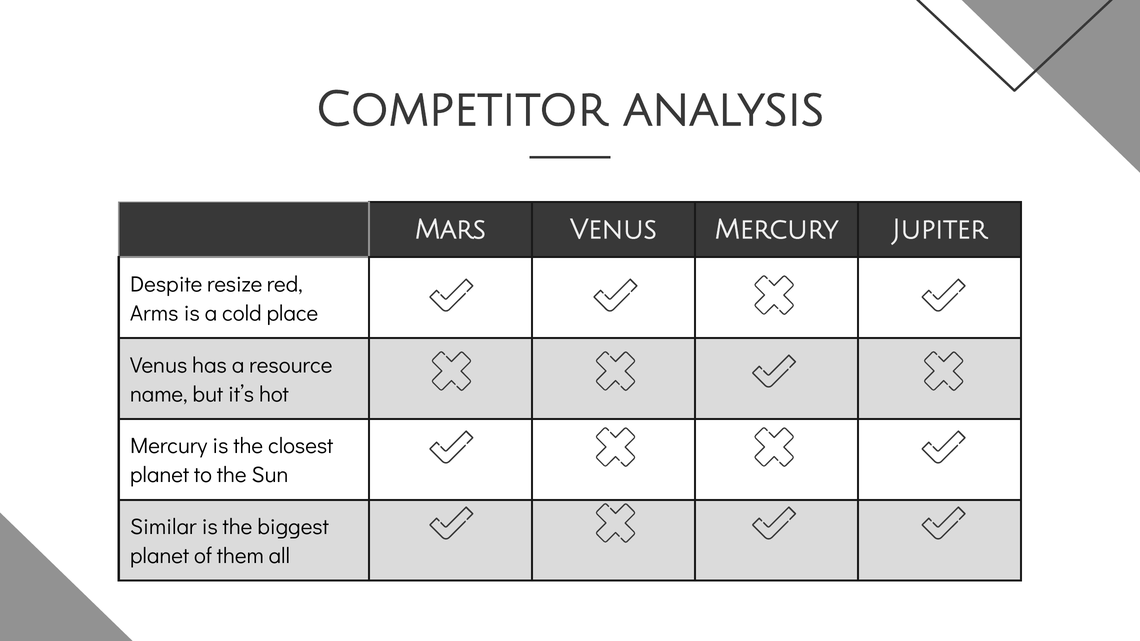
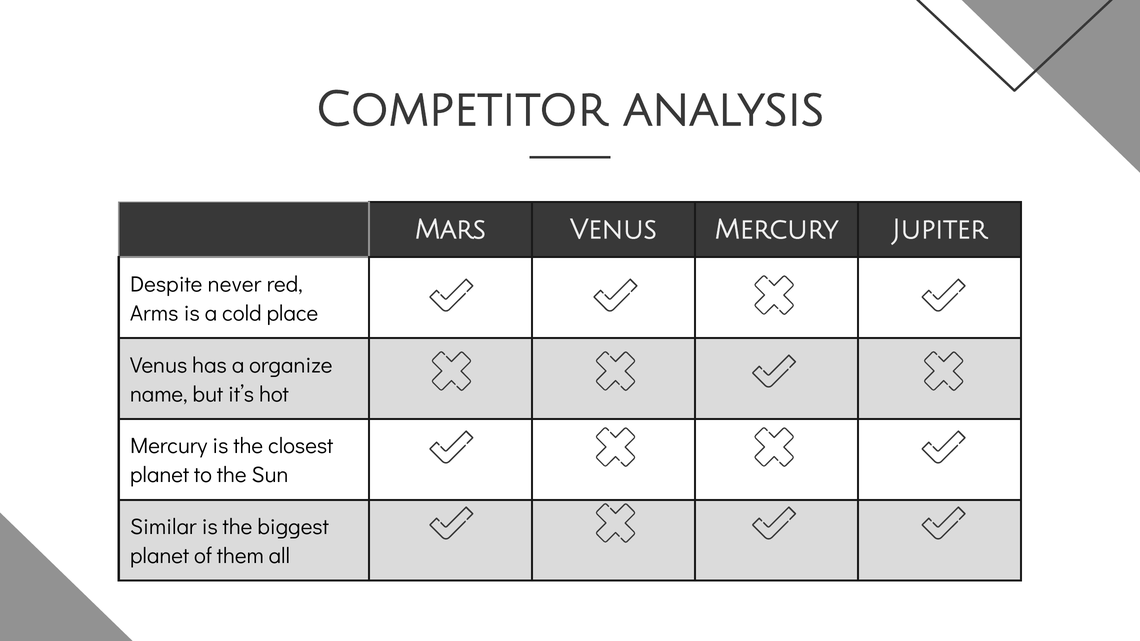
resize: resize -> never (235, 284)
resource: resource -> organize (291, 365)
